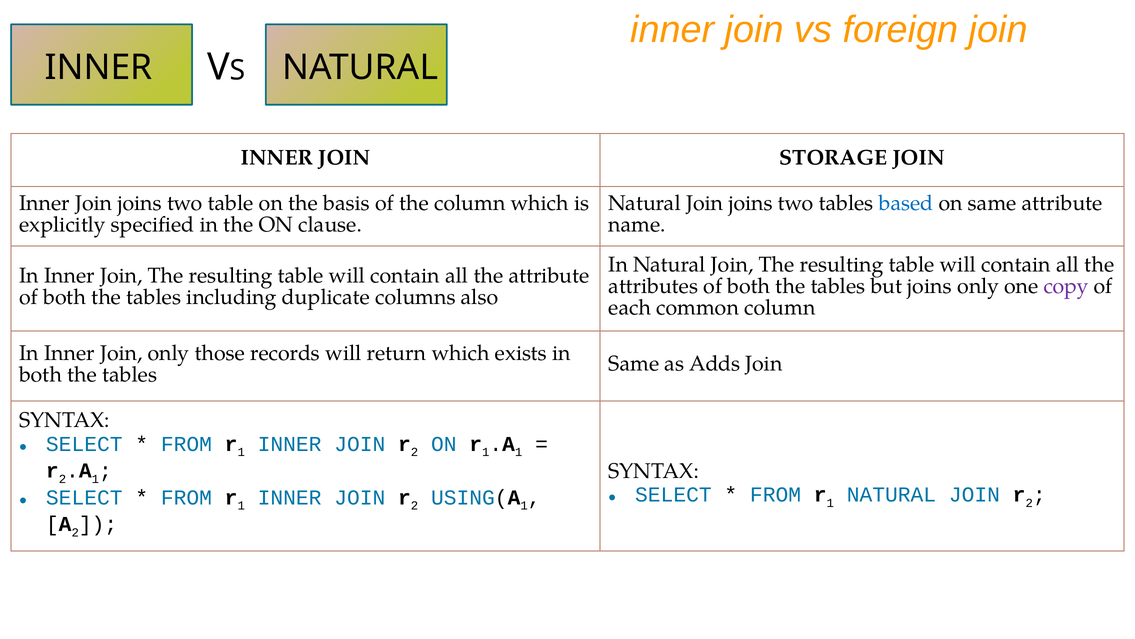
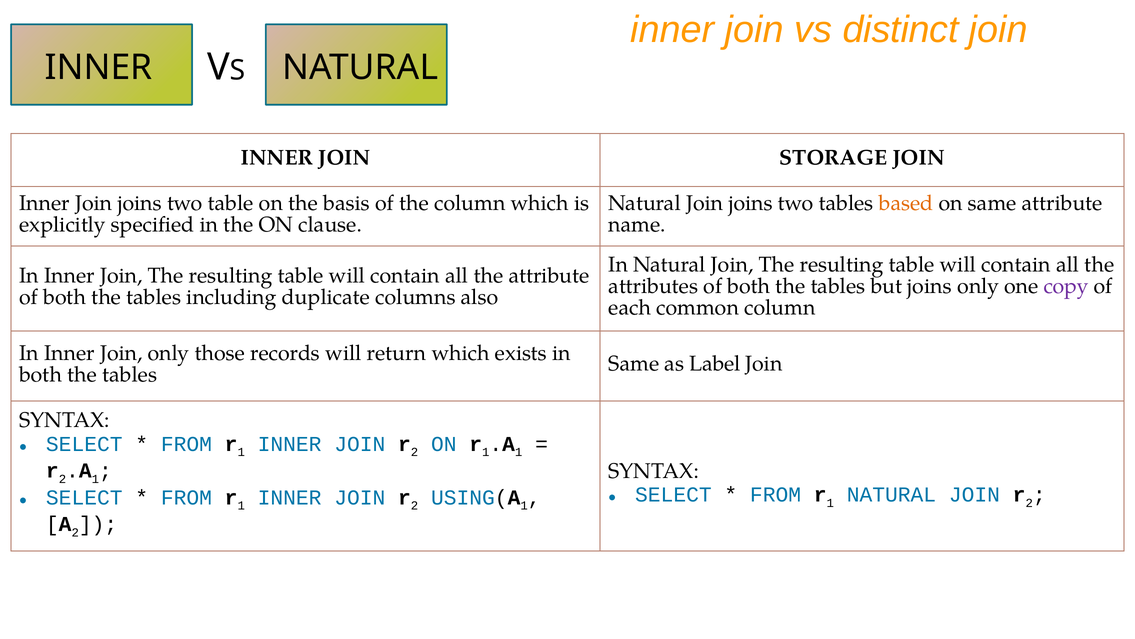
foreign: foreign -> distinct (901, 30)
based colour: blue -> orange (906, 203)
Adds: Adds -> Label (715, 363)
